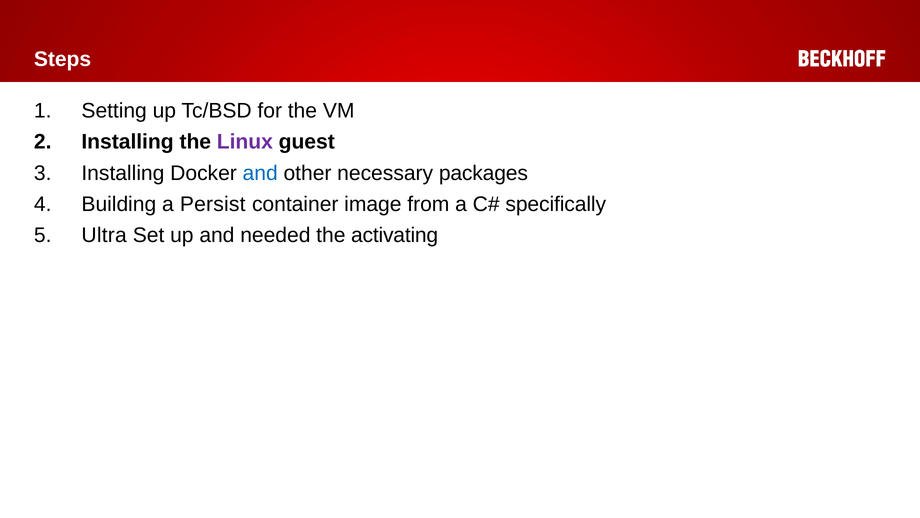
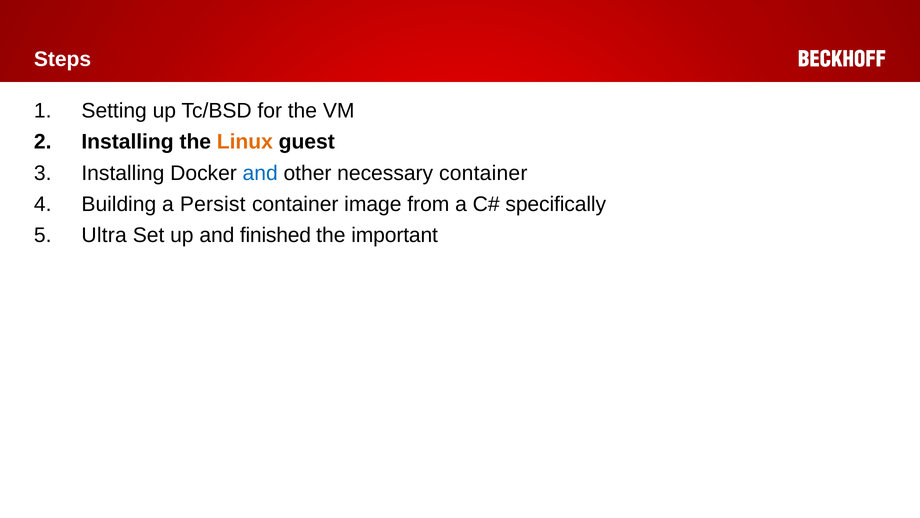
Linux colour: purple -> orange (245, 142)
necessary packages: packages -> container (483, 173)
needed: needed -> finished (275, 235)
activating: activating -> important (395, 235)
